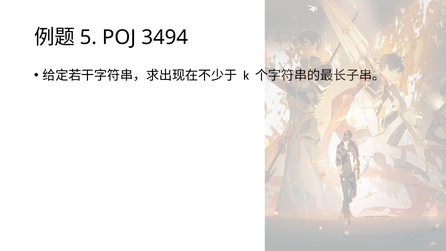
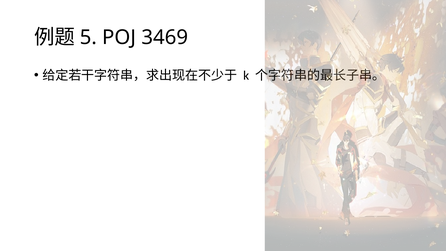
3494: 3494 -> 3469 (165, 37)
